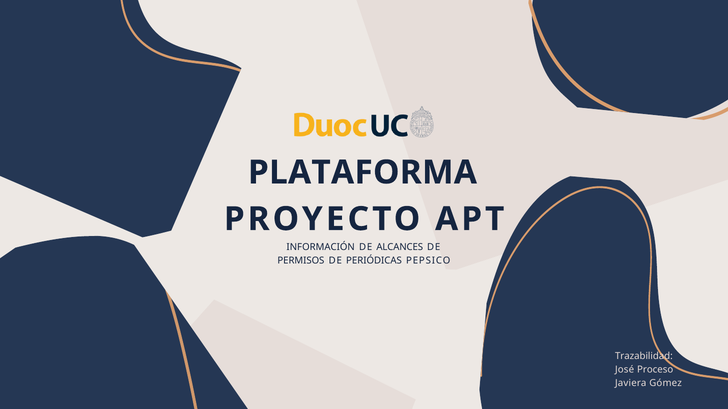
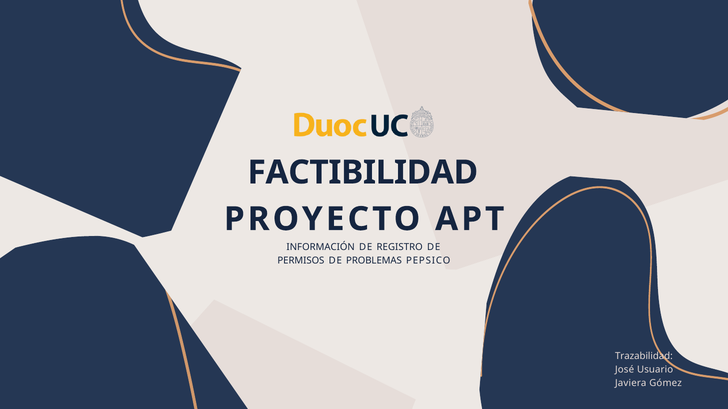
PLATAFORMA: PLATAFORMA -> FACTIBILIDAD (363, 173)
ALCANCES: ALCANCES -> REGISTRO (400, 247)
PERIÓDICAS: PERIÓDICAS -> PROBLEMAS (374, 261)
Proceso: Proceso -> Usuario (655, 370)
